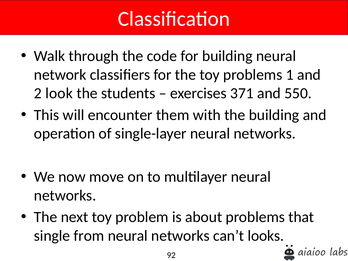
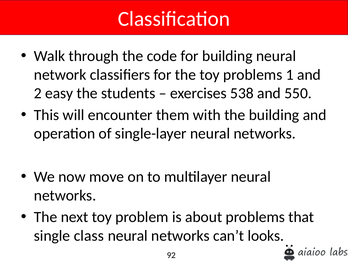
look: look -> easy (59, 93)
371: 371 -> 538 (242, 93)
from: from -> class (89, 236)
